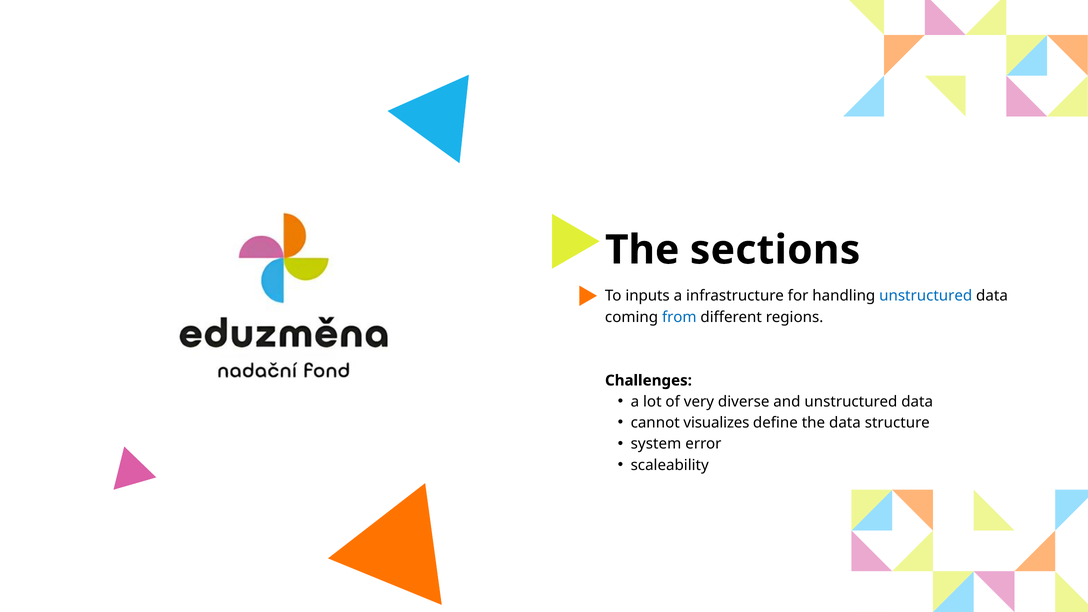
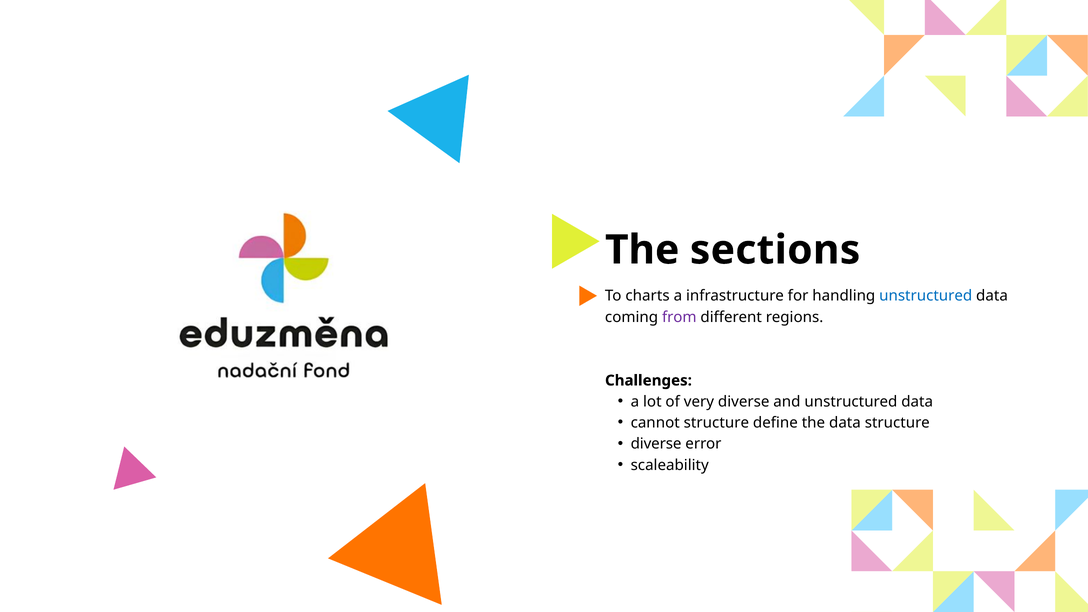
inputs: inputs -> charts (648, 296)
from colour: blue -> purple (679, 317)
cannot visualizes: visualizes -> structure (716, 423)
system: system -> diverse (656, 444)
